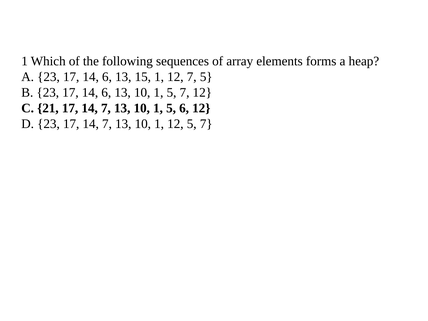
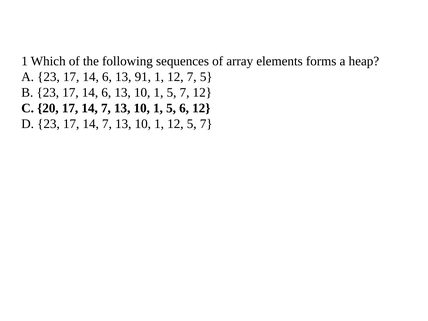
15: 15 -> 91 (143, 77)
21: 21 -> 20 (48, 108)
